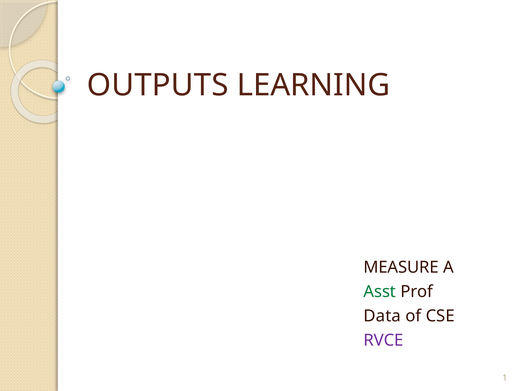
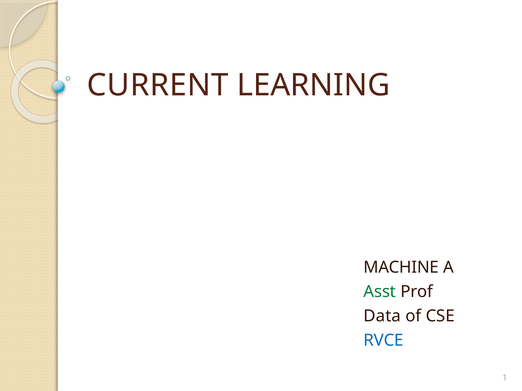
OUTPUTS: OUTPUTS -> CURRENT (158, 85)
MEASURE: MEASURE -> MACHINE (401, 268)
RVCE colour: purple -> blue (383, 341)
